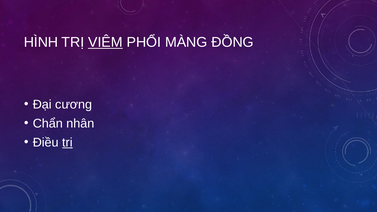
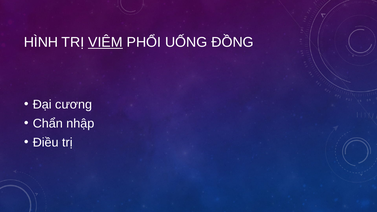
MÀNG: MÀNG -> UỐNG (186, 42)
nhân: nhân -> nhập (80, 124)
trị underline: present -> none (67, 143)
